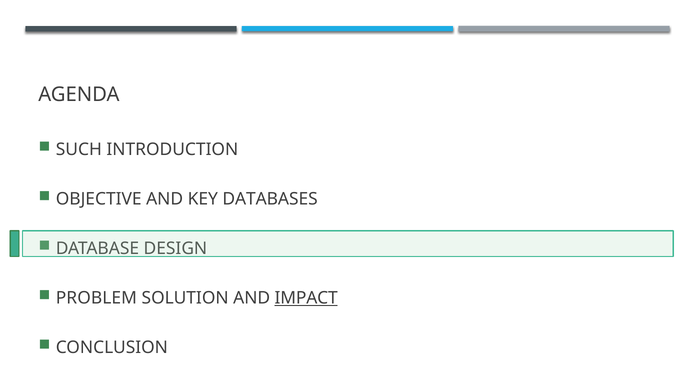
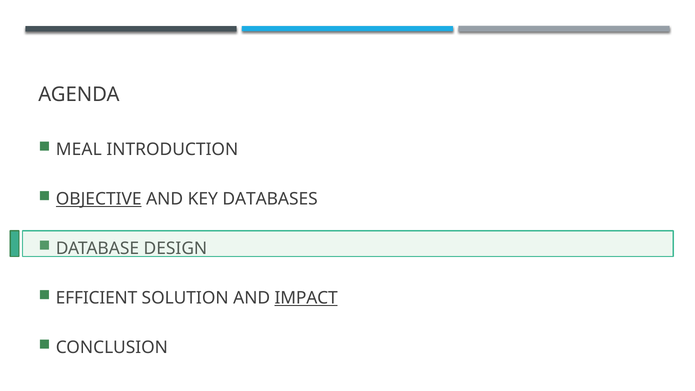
SUCH: SUCH -> MEAL (79, 149)
OBJECTIVE underline: none -> present (99, 199)
PROBLEM: PROBLEM -> EFFICIENT (97, 298)
